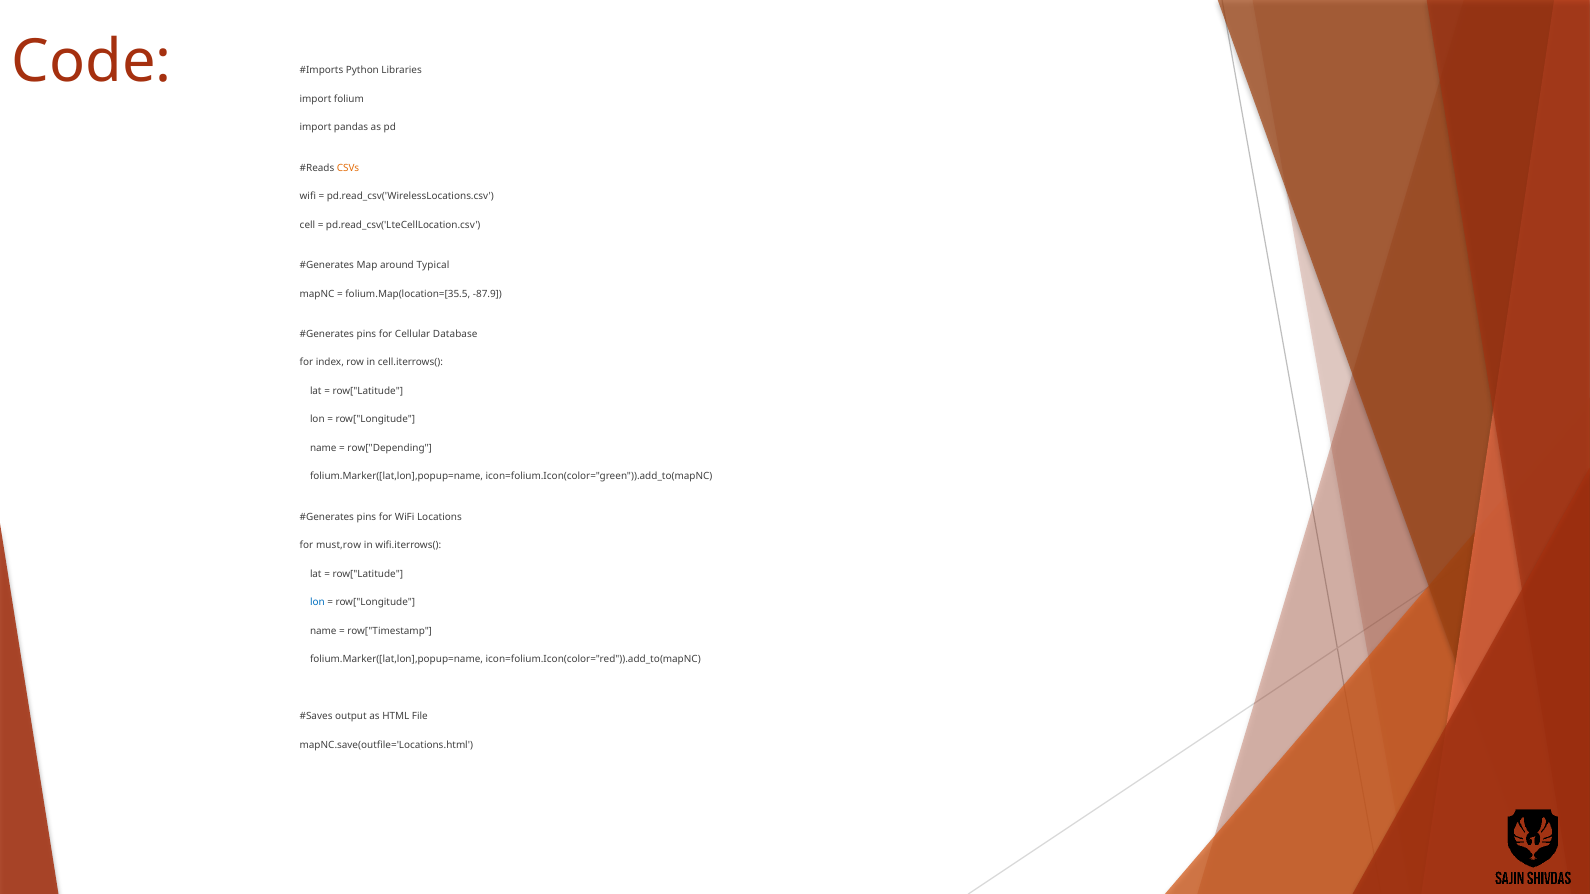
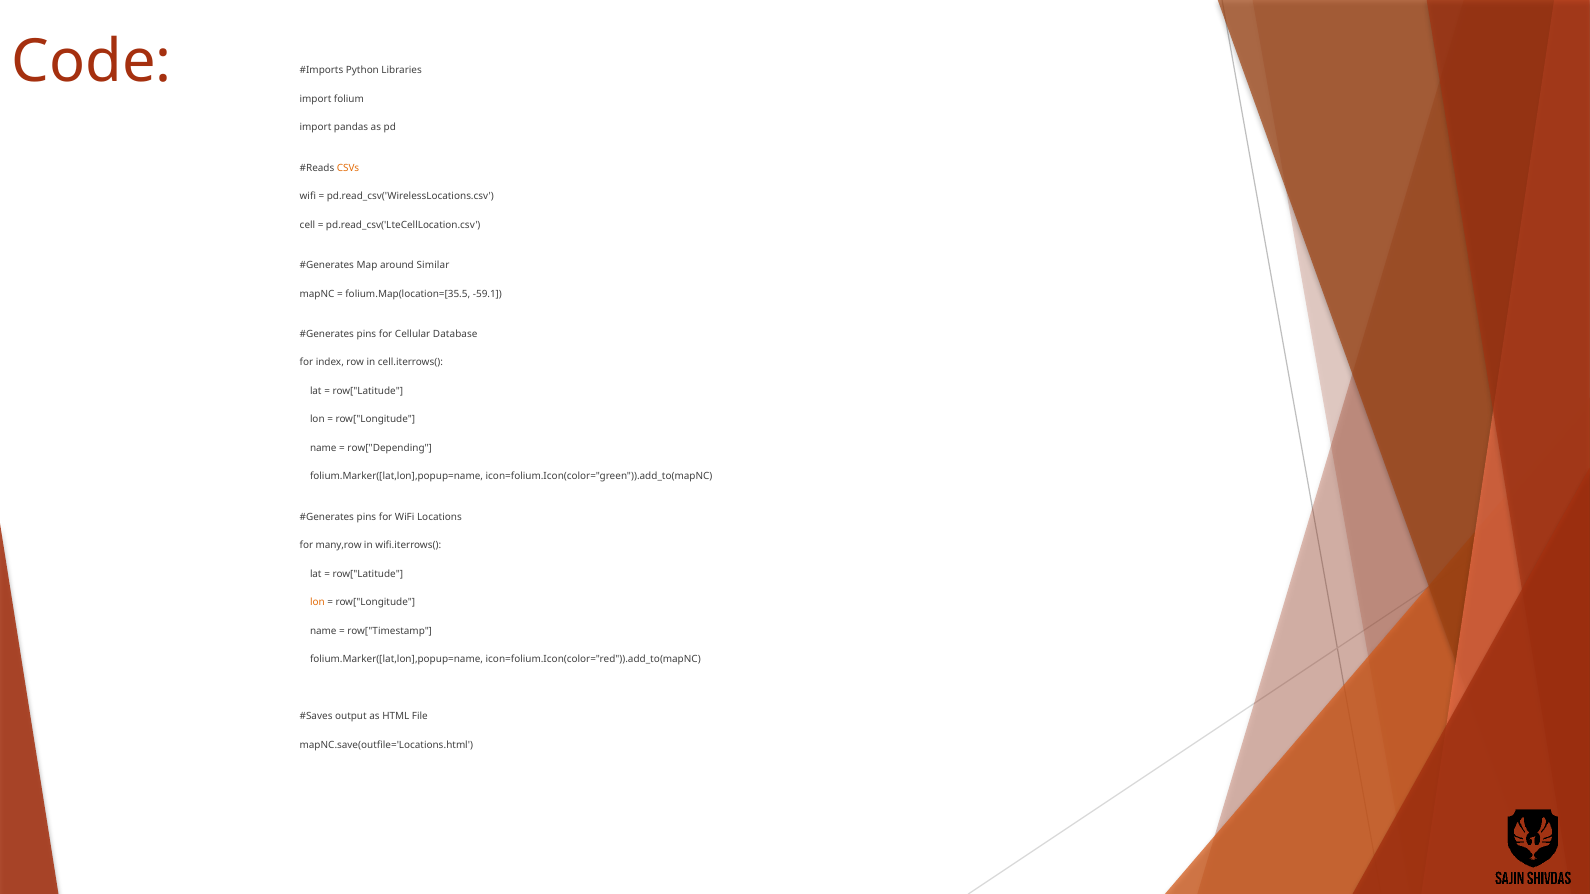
Typical: Typical -> Similar (433, 265)
-87.9: -87.9 -> -59.1 (487, 294)
must,row: must,row -> many,row (339, 546)
lon colour: blue -> orange (317, 603)
